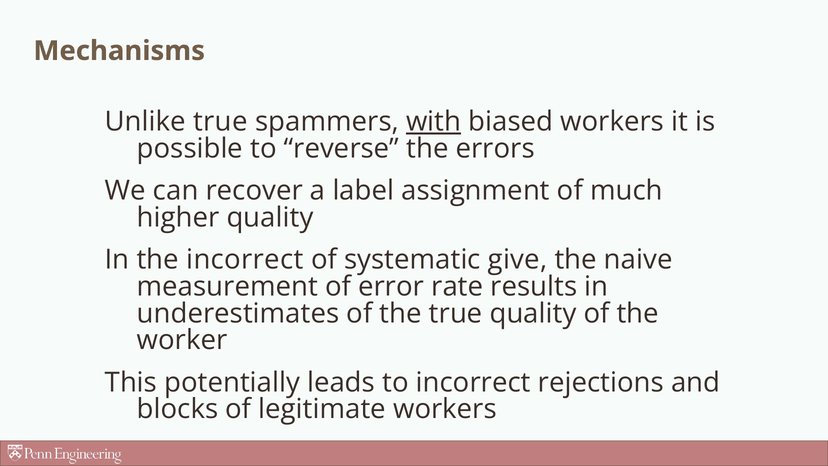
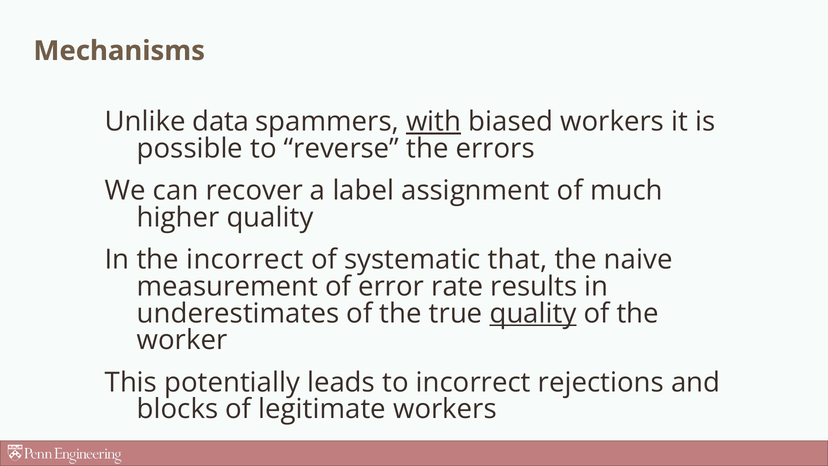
Unlike true: true -> data (221, 122)
give: give -> that (518, 260)
quality underline: none -> present (533, 313)
